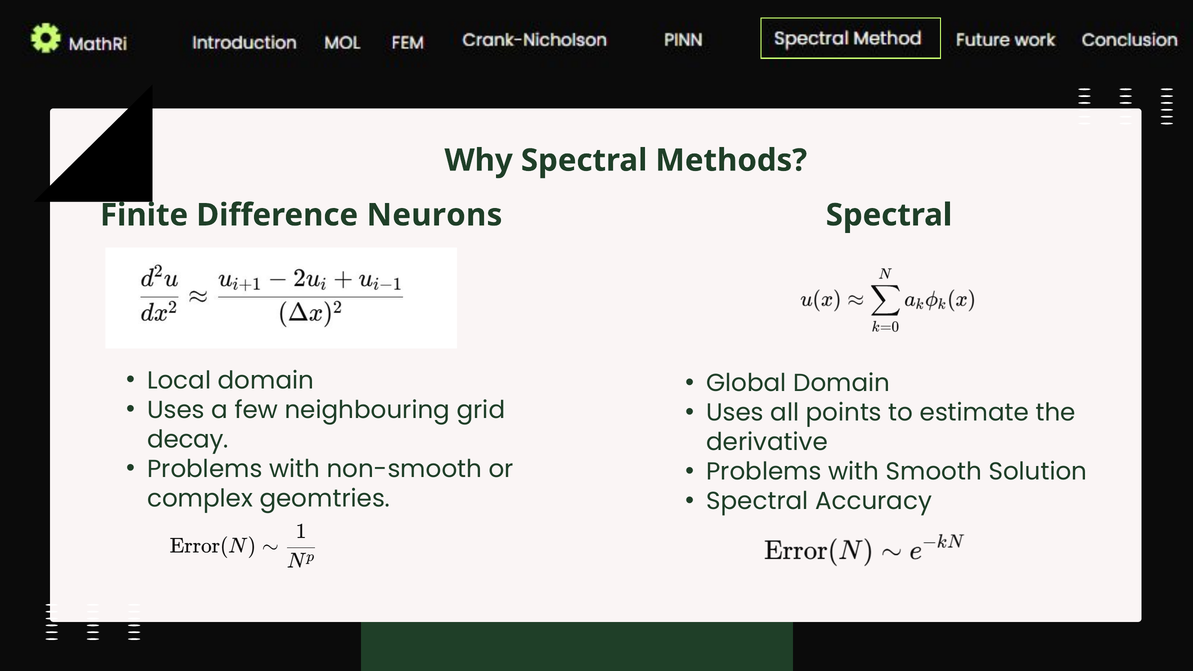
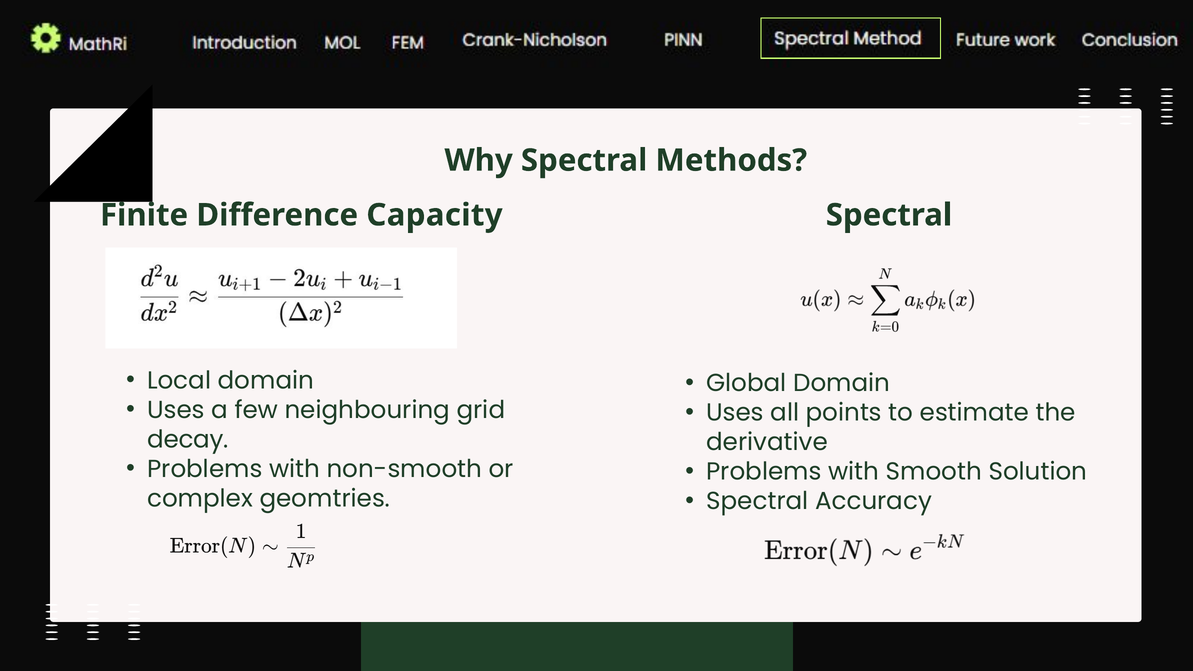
Neurons: Neurons -> Capacity (434, 215)
